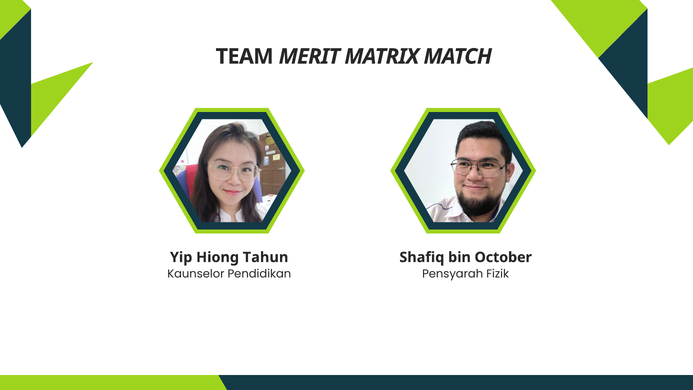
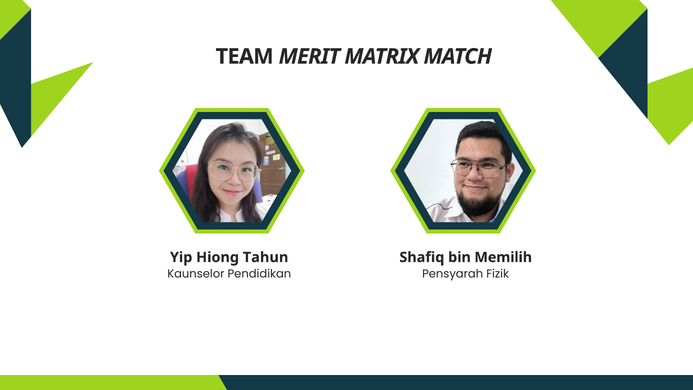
October: October -> Memilih (503, 257)
